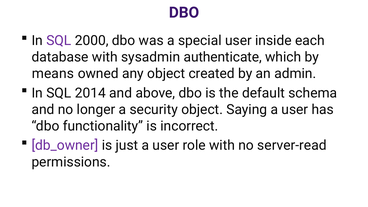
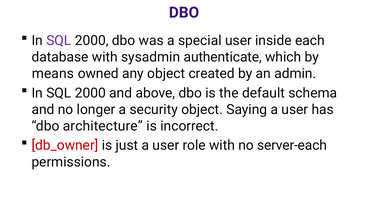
2014: 2014 -> 2000 (90, 93)
functionality: functionality -> architecture (103, 126)
db_owner colour: purple -> red (65, 145)
server-read: server-read -> server-each (292, 145)
